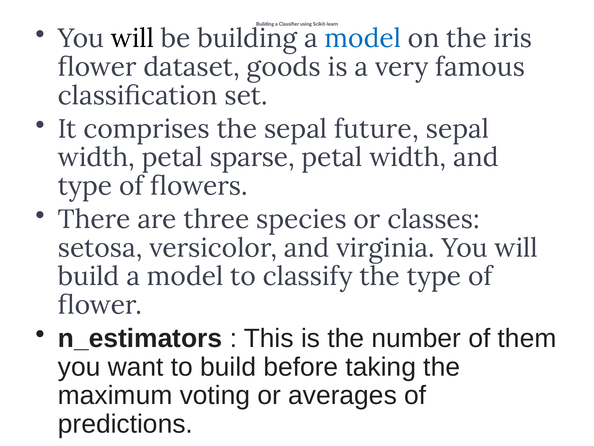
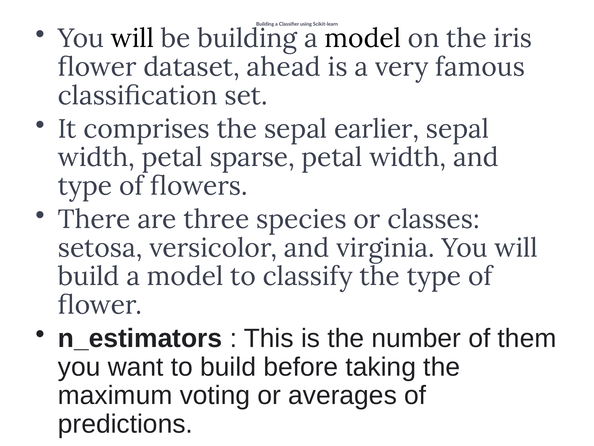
model colour: blue -> black (363, 39)
goods: goods -> ahead (284, 67)
future: future -> earlier (377, 129)
